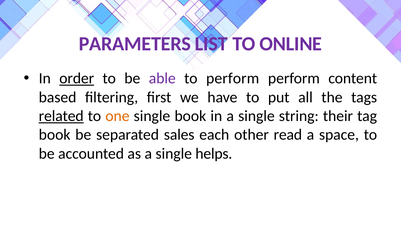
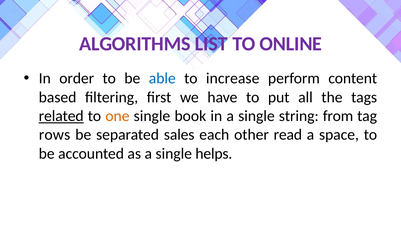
PARAMETERS: PARAMETERS -> ALGORITHMS (135, 44)
order underline: present -> none (77, 78)
able colour: purple -> blue (162, 78)
to perform: perform -> increase (233, 78)
their: their -> from (338, 116)
book: book -> rows (55, 135)
